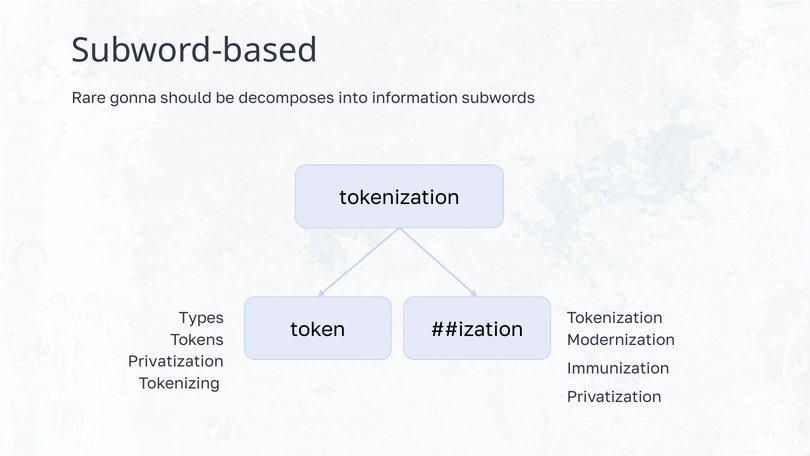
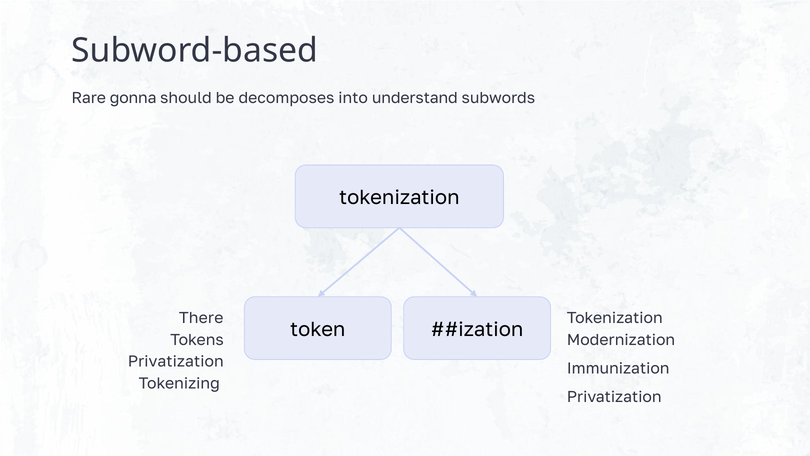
information: information -> understand (415, 98)
Types: Types -> There (201, 318)
